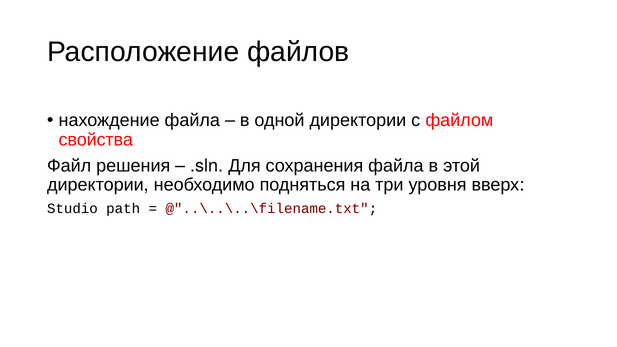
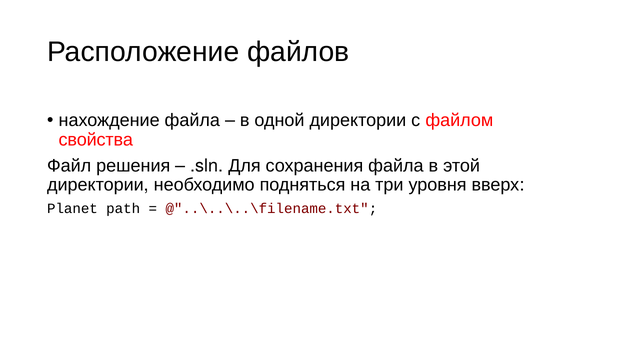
Studio: Studio -> Planet (72, 209)
